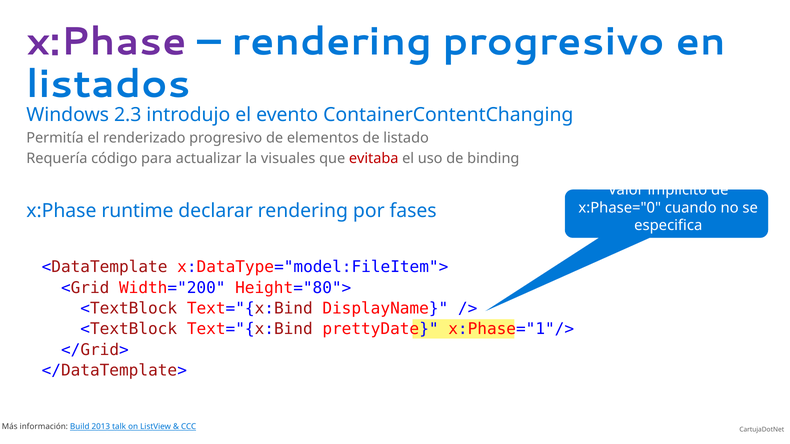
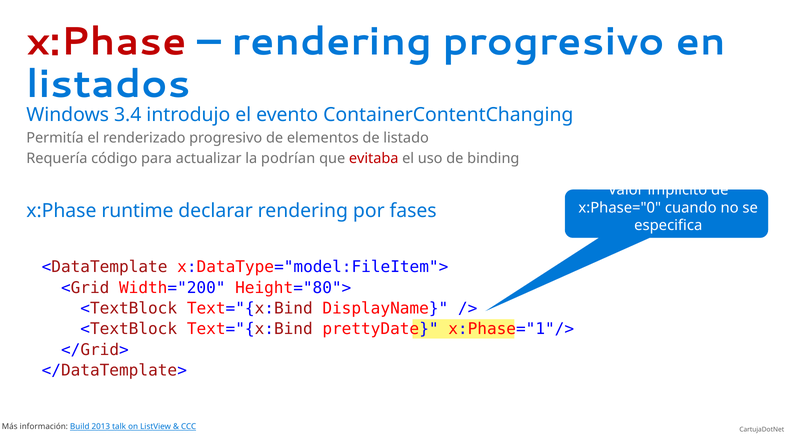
x:Phase colour: purple -> red (106, 42)
2.3: 2.3 -> 3.4 (128, 115)
visuales: visuales -> podrían (288, 159)
